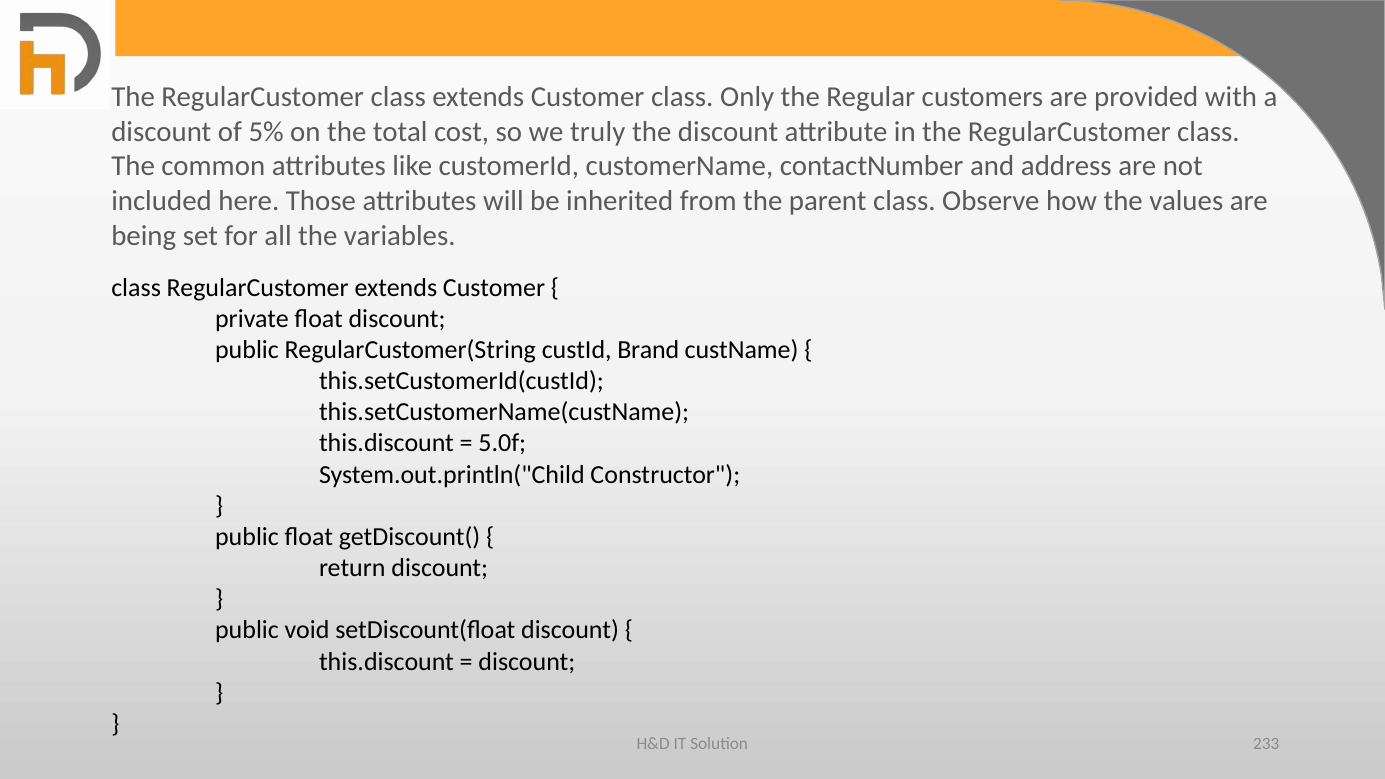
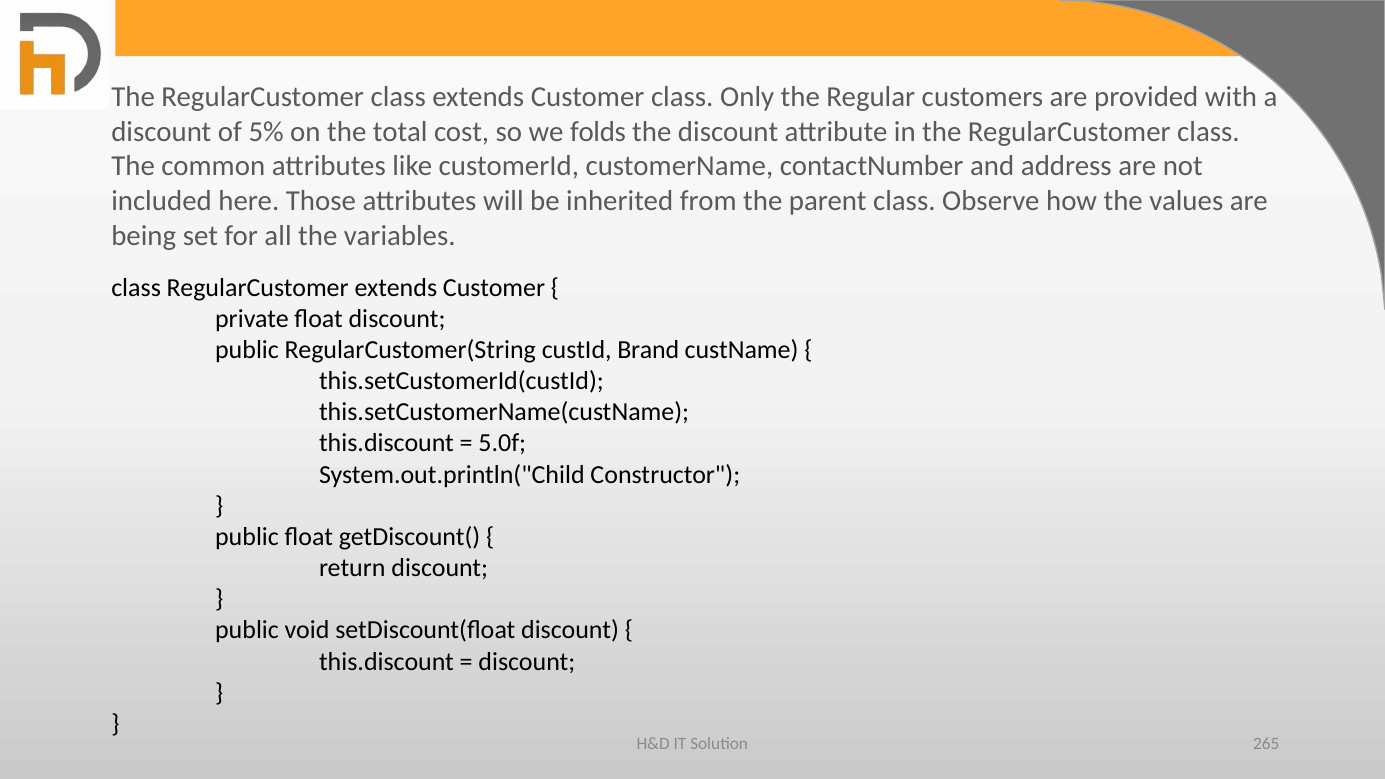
truly: truly -> folds (598, 132)
233: 233 -> 265 (1266, 744)
